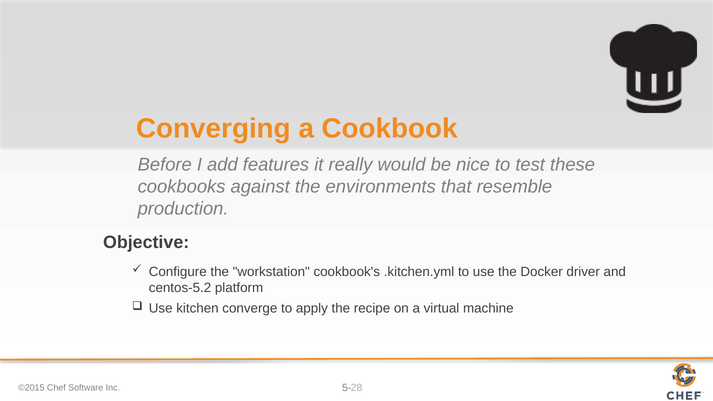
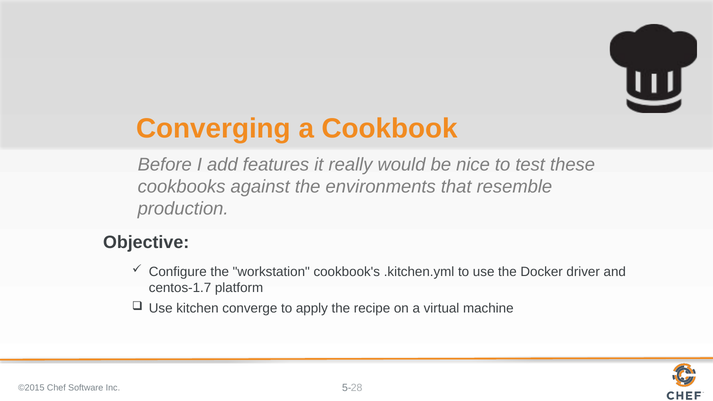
centos-5.2: centos-5.2 -> centos-1.7 (180, 288)
